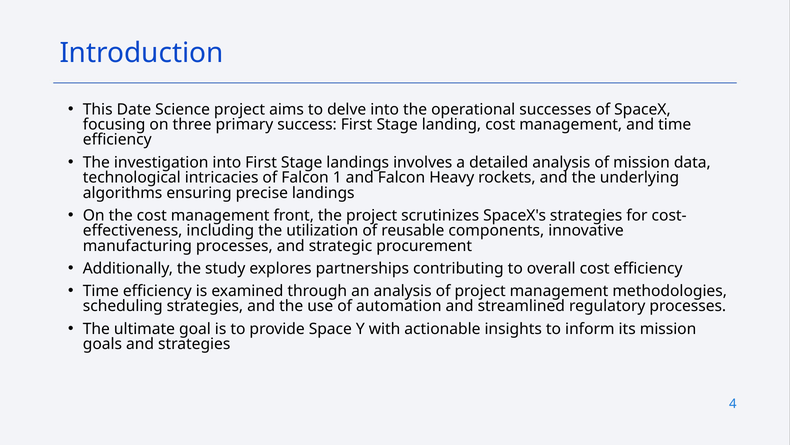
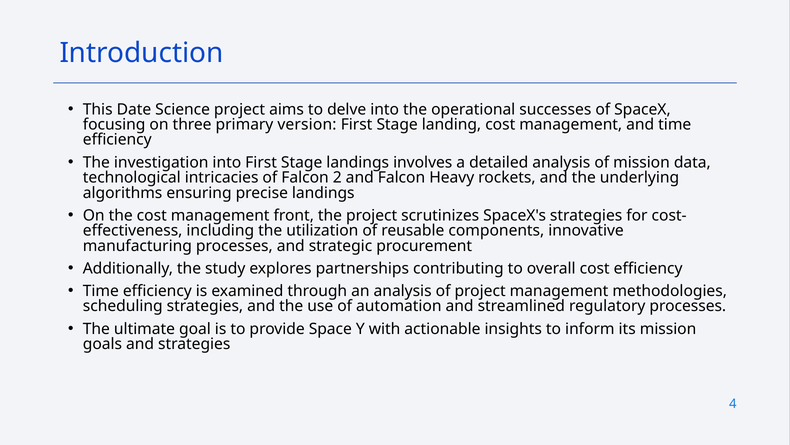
success: success -> version (307, 124)
1: 1 -> 2 (337, 177)
